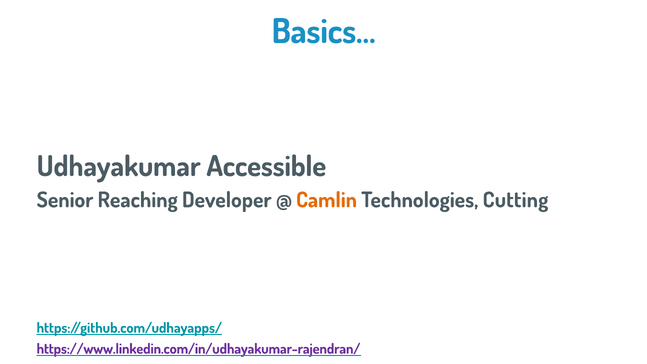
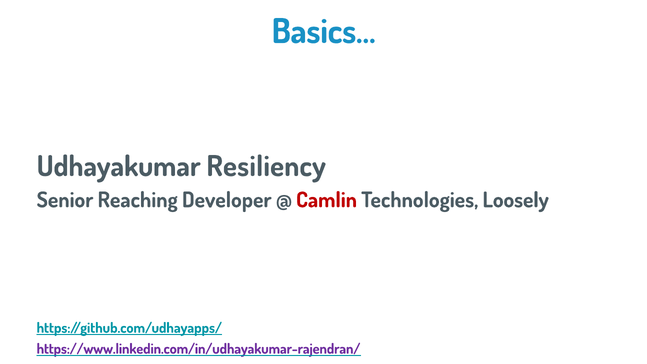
Accessible: Accessible -> Resiliency (266, 167)
Camlin colour: orange -> red (327, 200)
Cutting: Cutting -> Loosely (516, 200)
